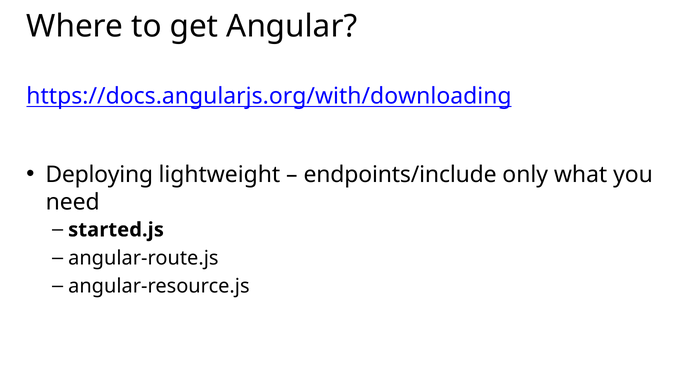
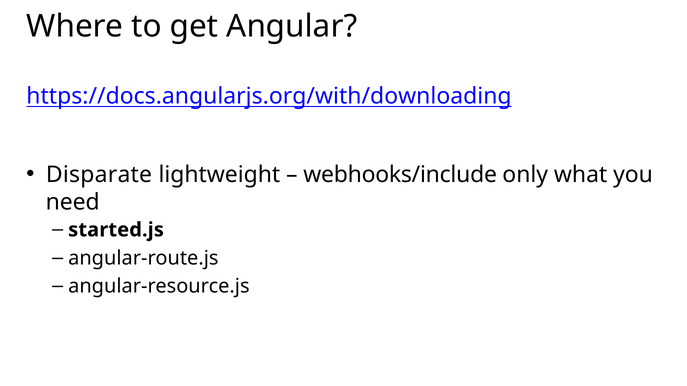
Deploying: Deploying -> Disparate (99, 175)
endpoints/include: endpoints/include -> webhooks/include (400, 175)
